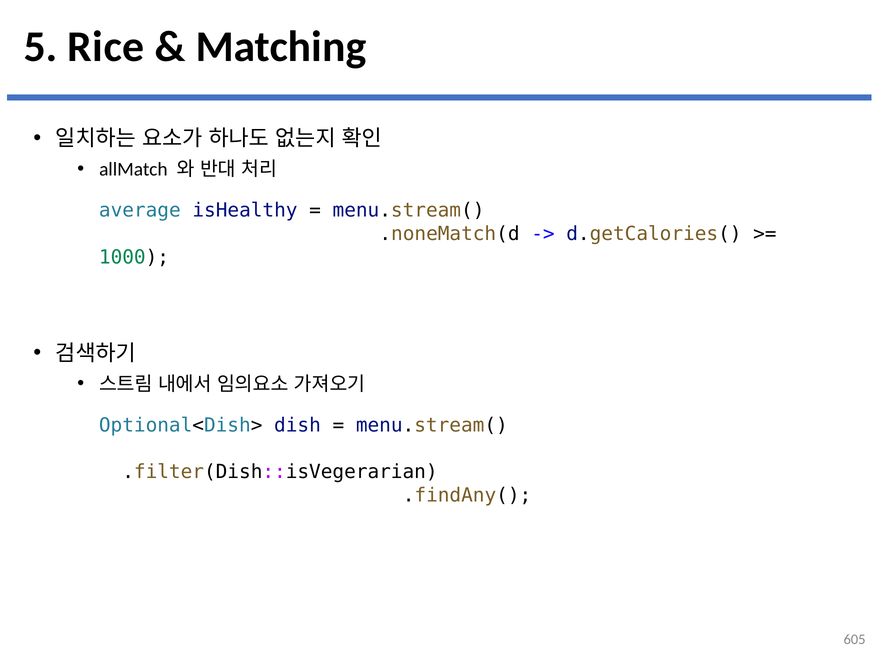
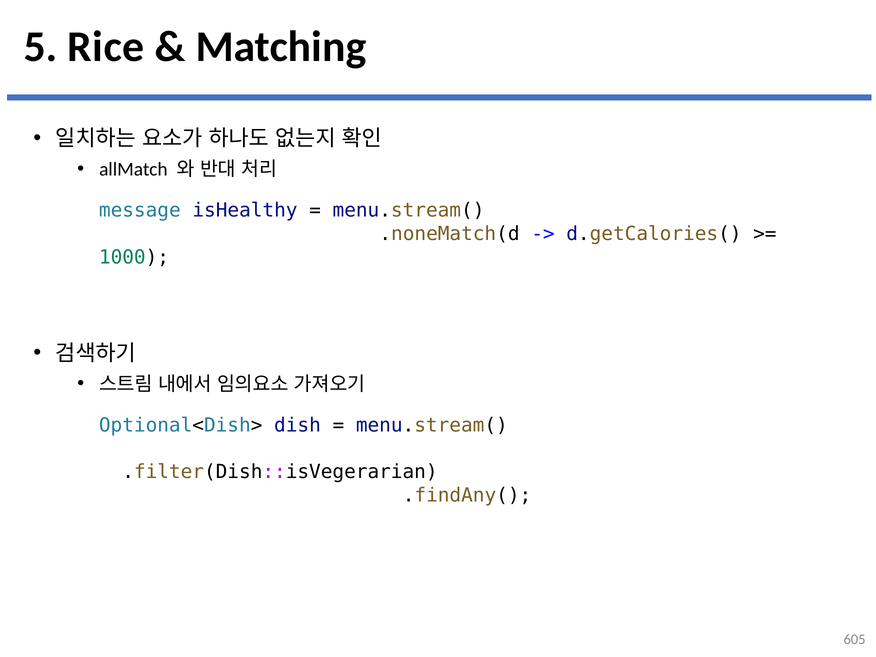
average: average -> message (140, 211)
